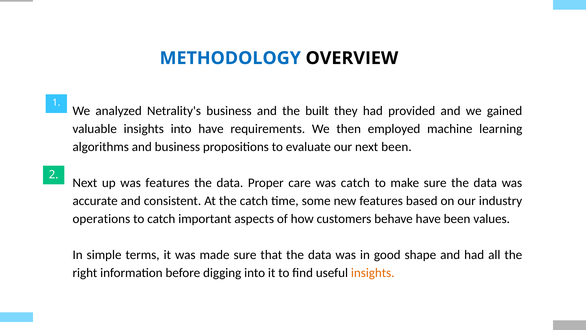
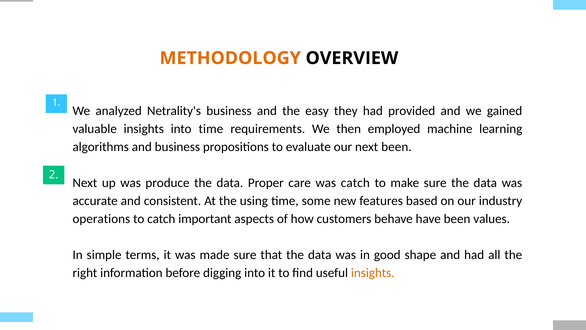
METHODOLOGY colour: blue -> orange (230, 58)
built: built -> easy (317, 111)
into have: have -> time (211, 129)
was features: features -> produce (167, 183)
the catch: catch -> using (254, 201)
